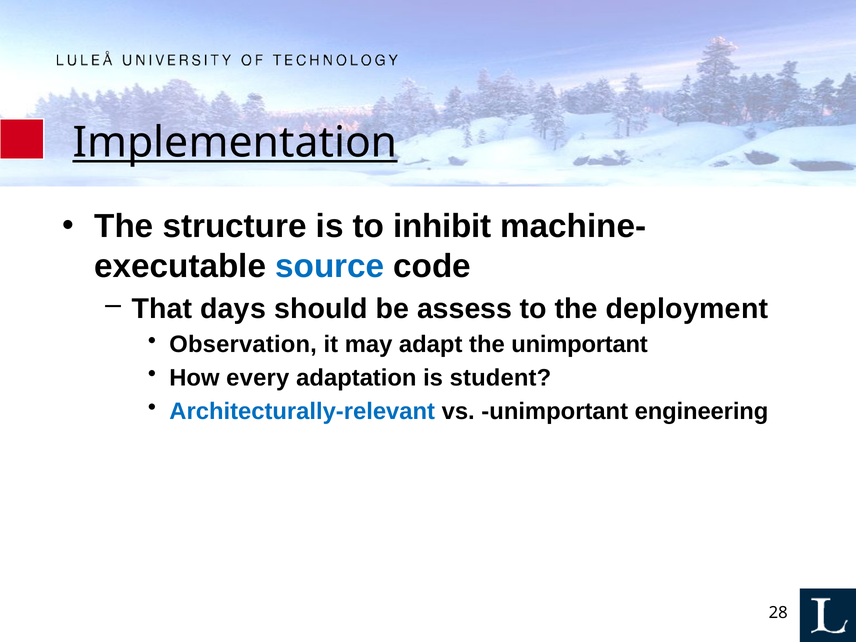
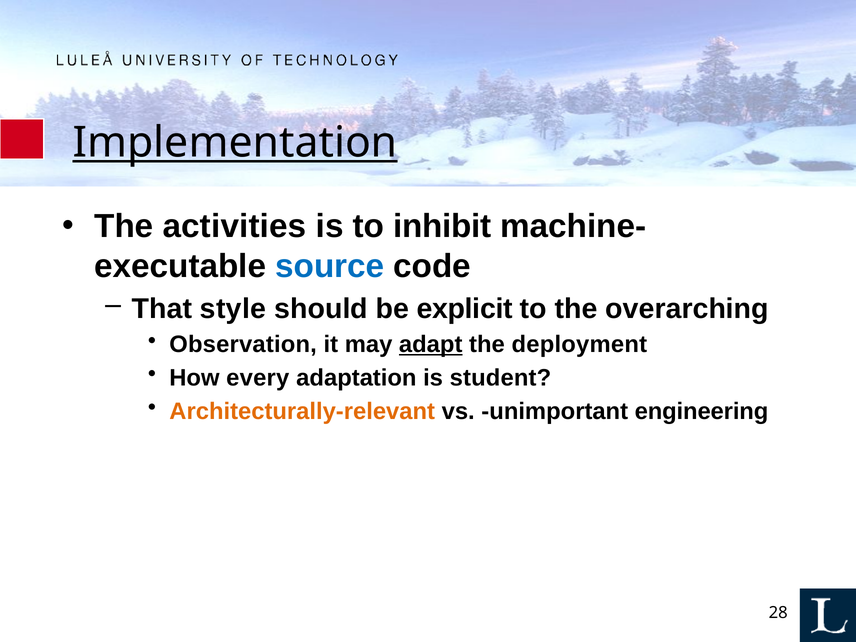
structure: structure -> activities (235, 226)
days: days -> style (233, 309)
assess: assess -> explicit (465, 309)
deployment: deployment -> overarching (687, 309)
adapt underline: none -> present (431, 345)
the unimportant: unimportant -> deployment (579, 345)
Architecturally-relevant colour: blue -> orange (302, 411)
